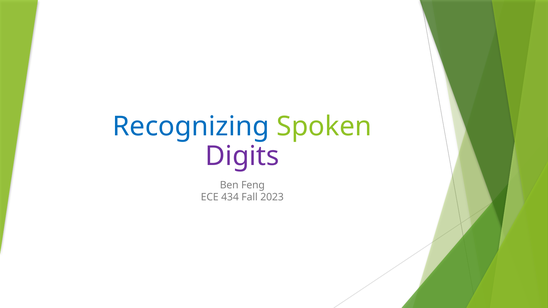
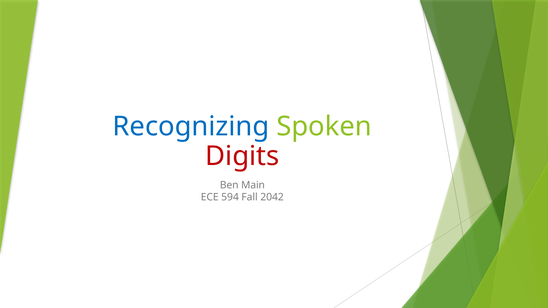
Digits colour: purple -> red (242, 156)
Feng: Feng -> Main (253, 185)
434: 434 -> 594 (230, 197)
2023: 2023 -> 2042 (272, 197)
